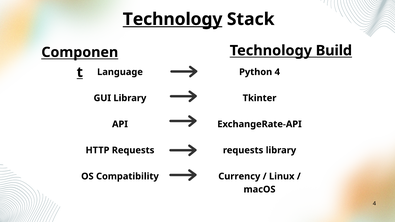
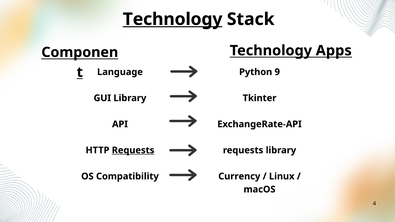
Build: Build -> Apps (334, 51)
Python 4: 4 -> 9 (277, 72)
Requests underline: none -> present (133, 150)
